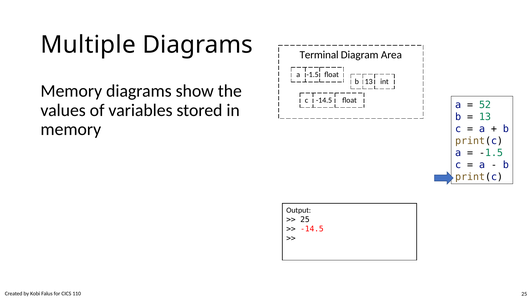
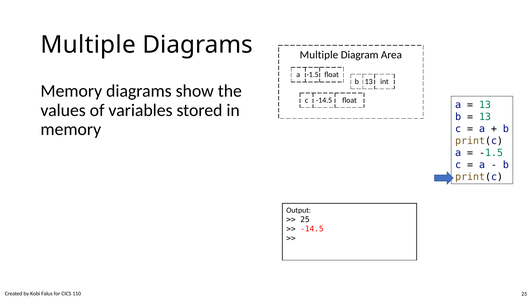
Terminal: Terminal -> Multiple (319, 55)
52: 52 -> 13 (485, 105)
